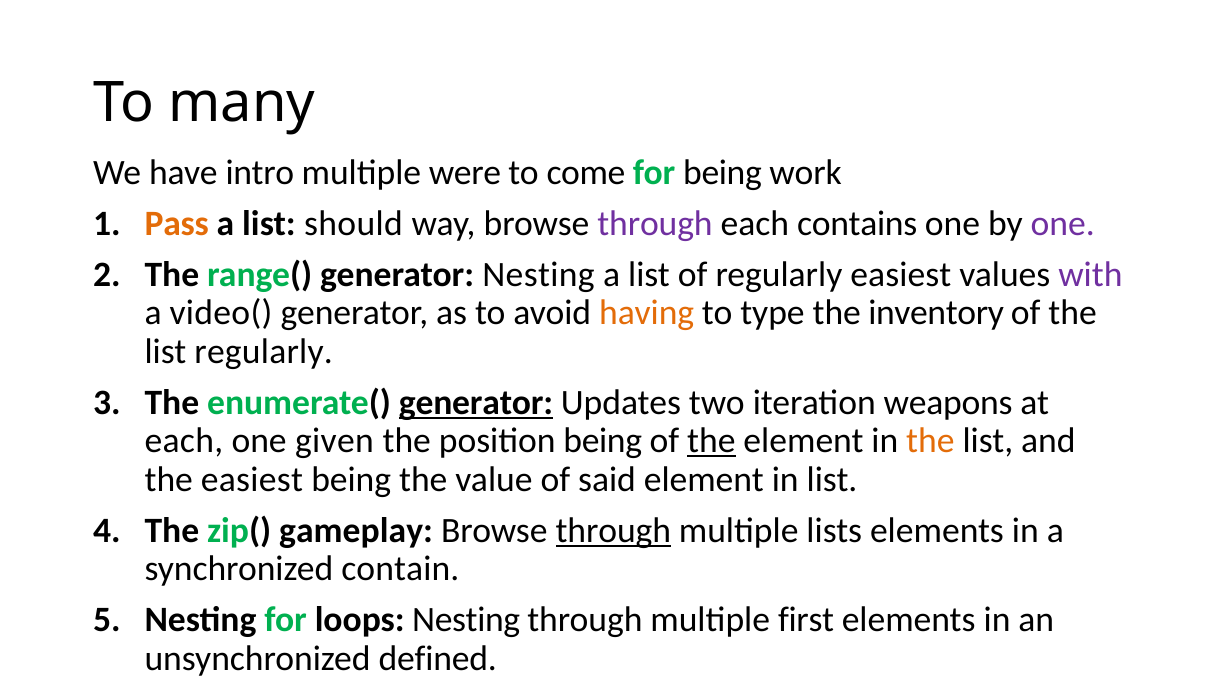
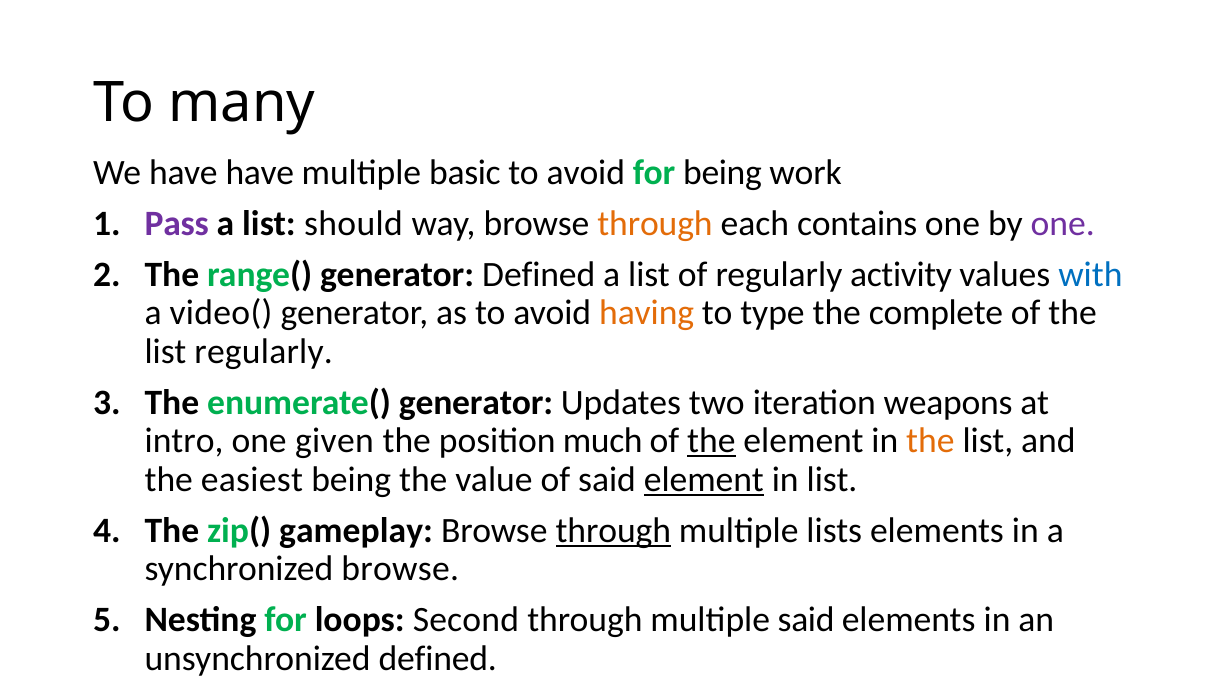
have intro: intro -> have (260, 172)
were: were -> basic (465, 172)
come: come -> avoid (586, 172)
Pass colour: orange -> purple (177, 223)
through colour: purple -> orange (655, 223)
generator Nesting: Nesting -> Defined (539, 275)
regularly easiest: easiest -> activity (901, 275)
with colour: purple -> blue (1090, 275)
inventory: inventory -> complete (936, 313)
generator underline: present -> none (476, 402)
each: each -> intro (184, 441)
position being: being -> much (603, 441)
element underline: none -> present (704, 479)
synchronized contain: contain -> browse (400, 569)
loops Nesting: Nesting -> Second (466, 620)
multiple first: first -> said (806, 620)
